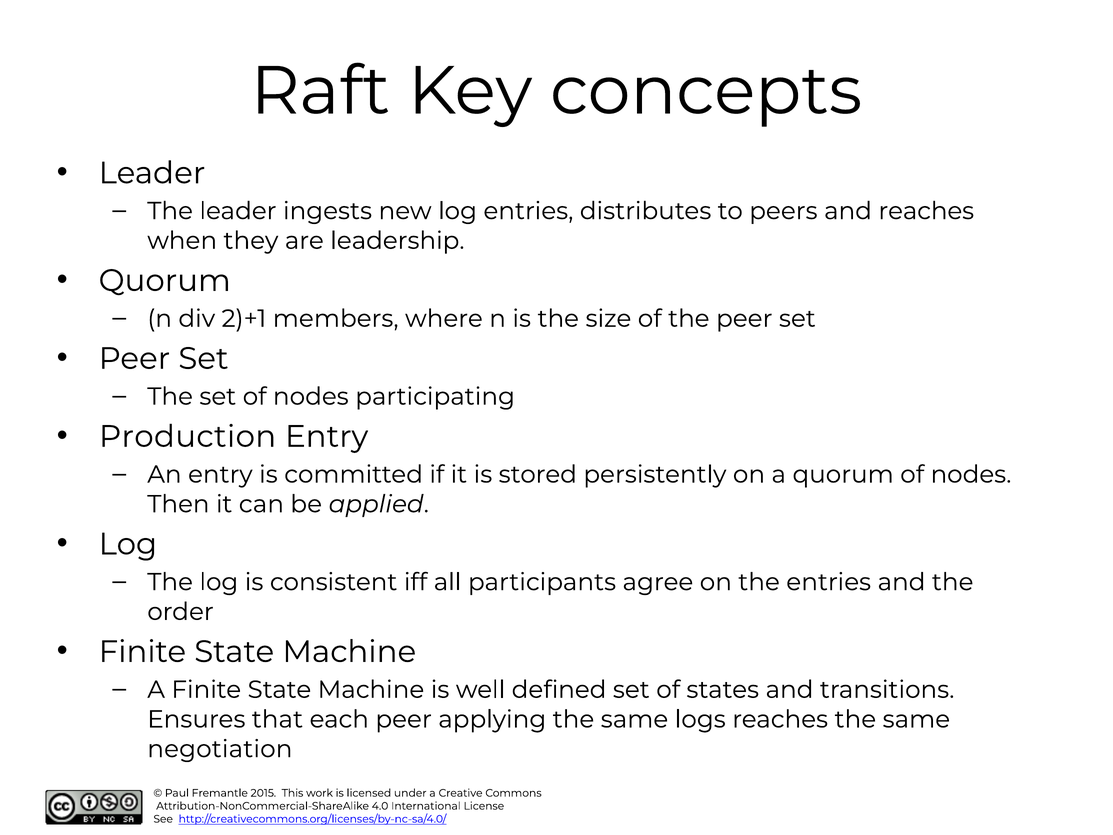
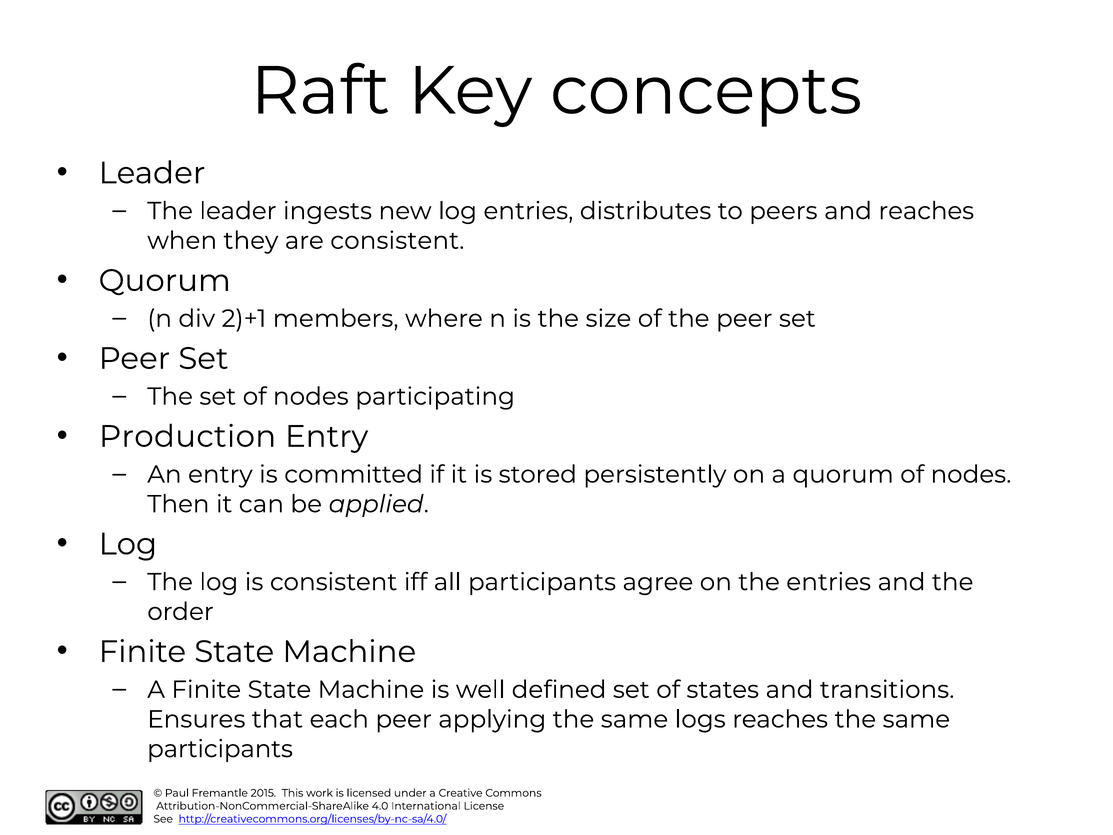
are leadership: leadership -> consistent (397, 241)
negotiation: negotiation -> participants (220, 749)
